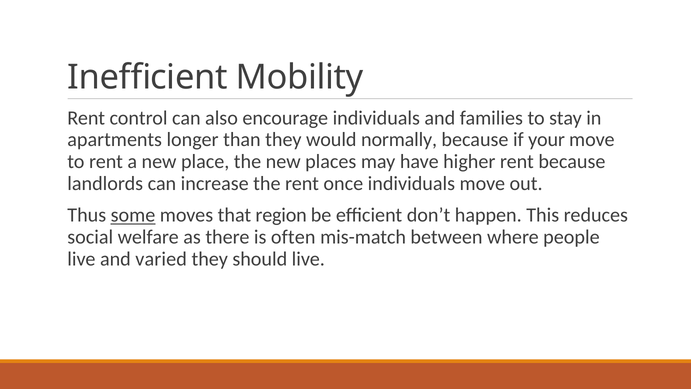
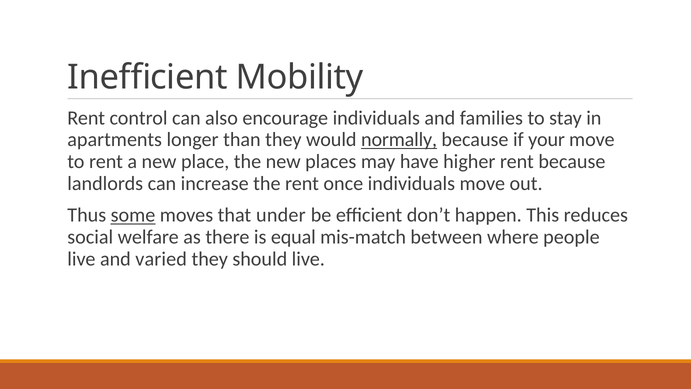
normally underline: none -> present (399, 140)
region: region -> under (281, 215)
often: often -> equal (293, 237)
